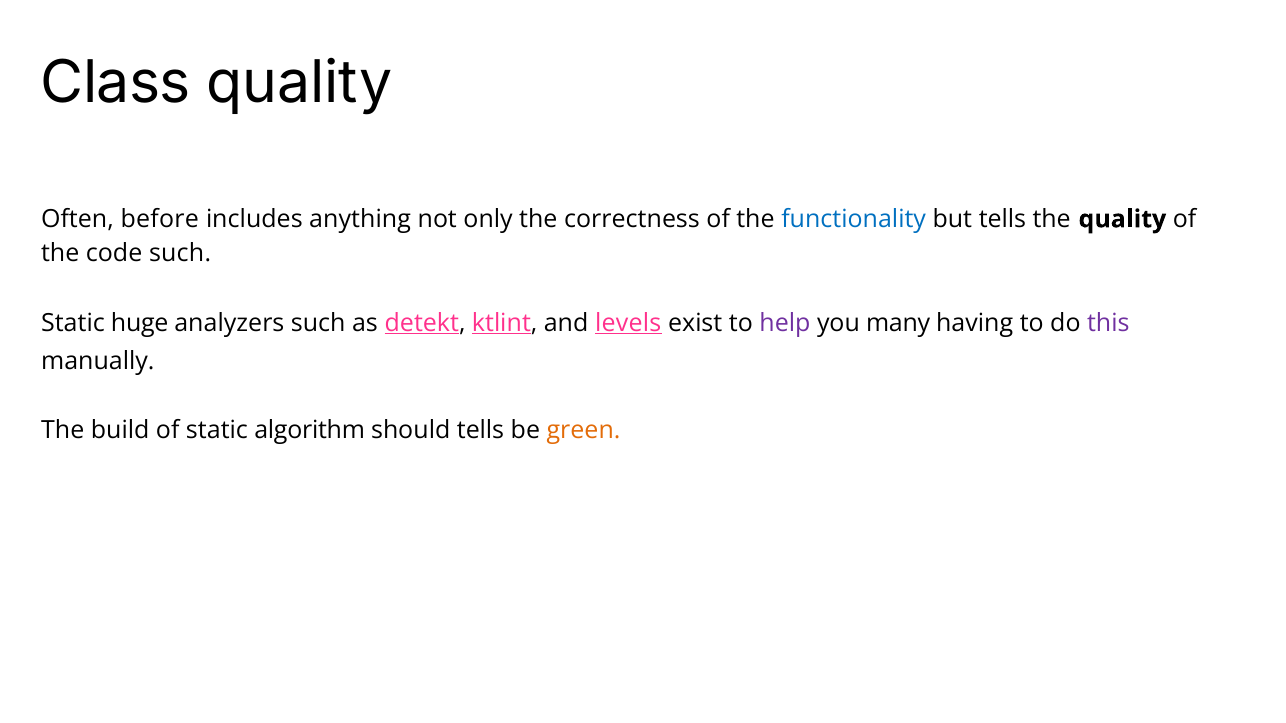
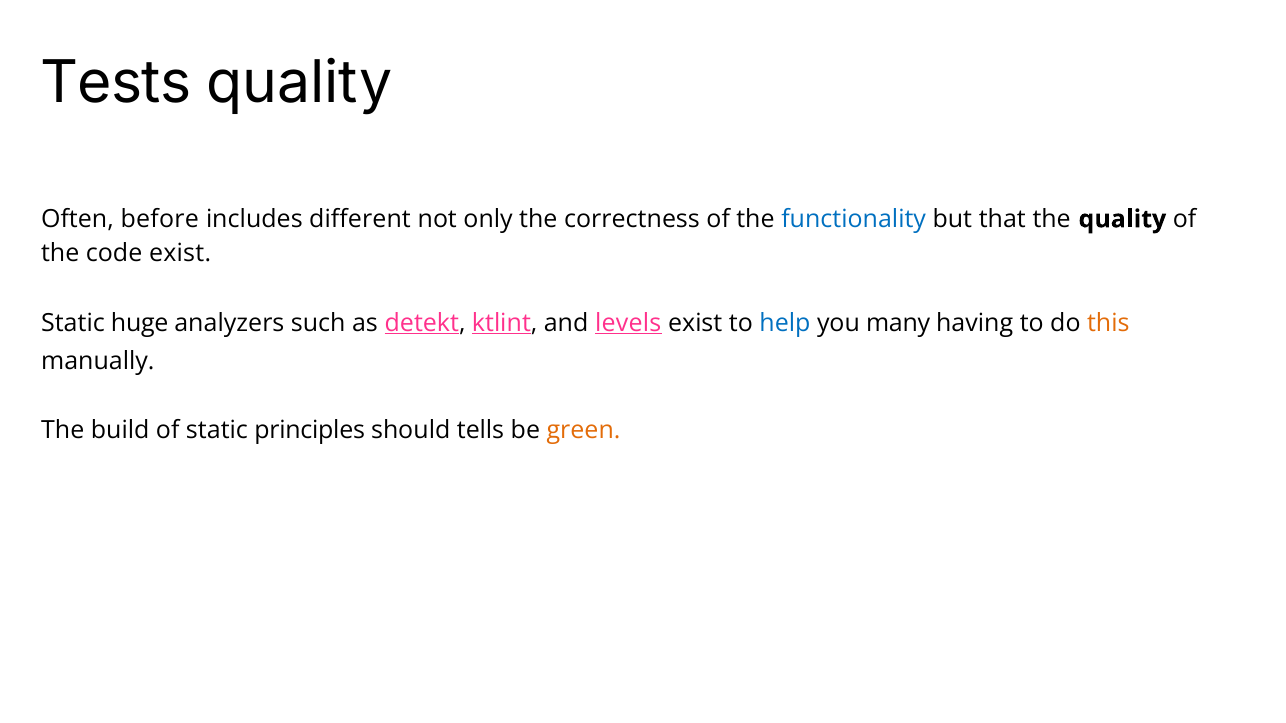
Class: Class -> Tests (116, 83)
anything: anything -> different (360, 219)
but tells: tells -> that (1002, 219)
code such: such -> exist (180, 254)
help colour: purple -> blue (785, 323)
this colour: purple -> orange (1108, 323)
algorithm: algorithm -> principles (310, 431)
